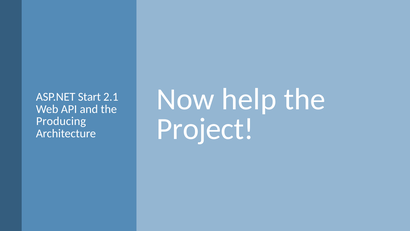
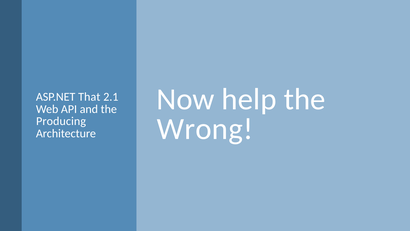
Start: Start -> That (89, 97)
Project: Project -> Wrong (205, 129)
